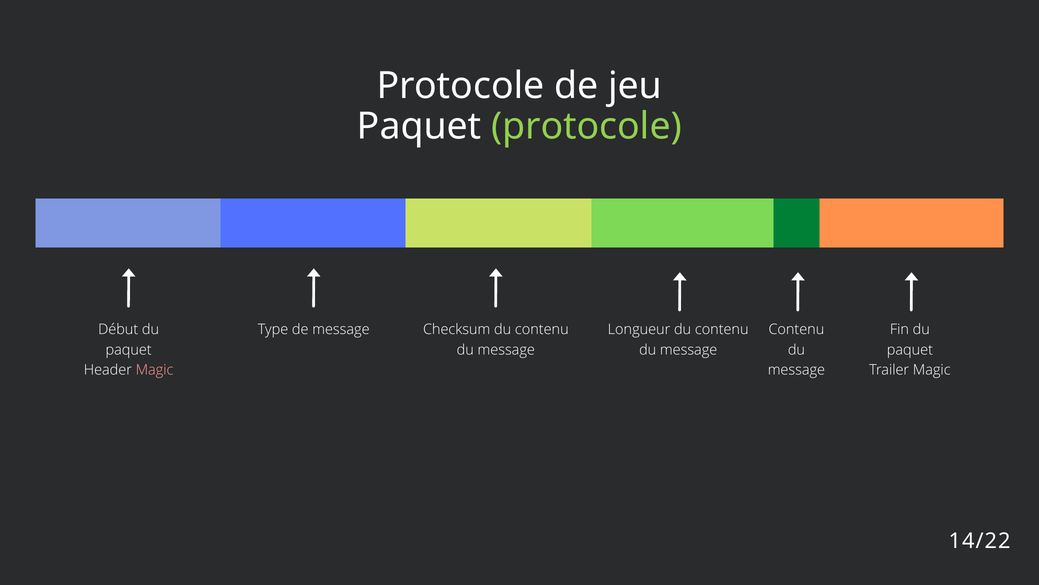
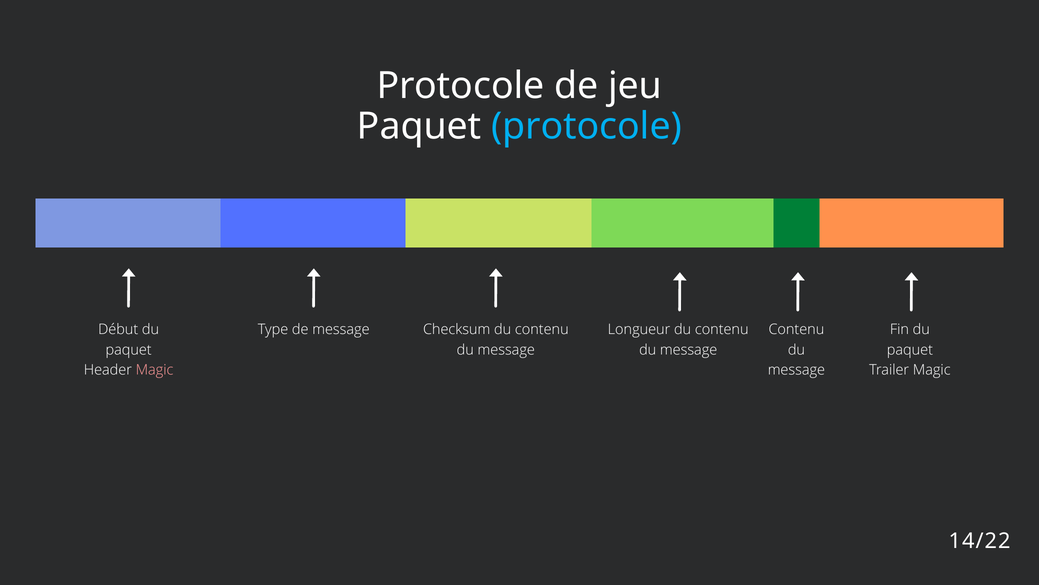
protocole colour: light green -> light blue (587, 126)
